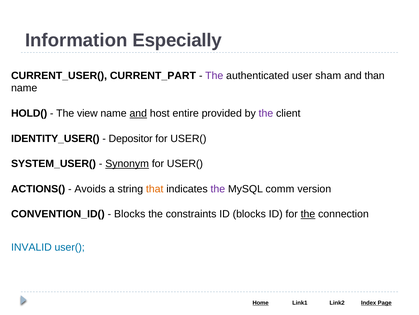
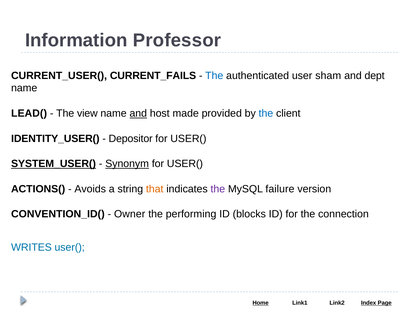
Especially: Especially -> Professor (177, 40)
CURRENT_PART: CURRENT_PART -> CURRENT_FAILS (153, 75)
The colour: purple -> blue (214, 75)
than: than -> dept (375, 75)
HOLD(: HOLD( -> LEAD( (29, 113)
entire: entire -> made (186, 113)
the colour: purple -> blue (266, 113)
SYSTEM_USER( underline: none -> present (54, 163)
comm: comm -> failure (280, 189)
Blocks: Blocks -> Owner (130, 214)
constraints: constraints -> performing (191, 214)
the underline: present -> none (308, 214)
INVALID: INVALID -> WRITES (31, 247)
